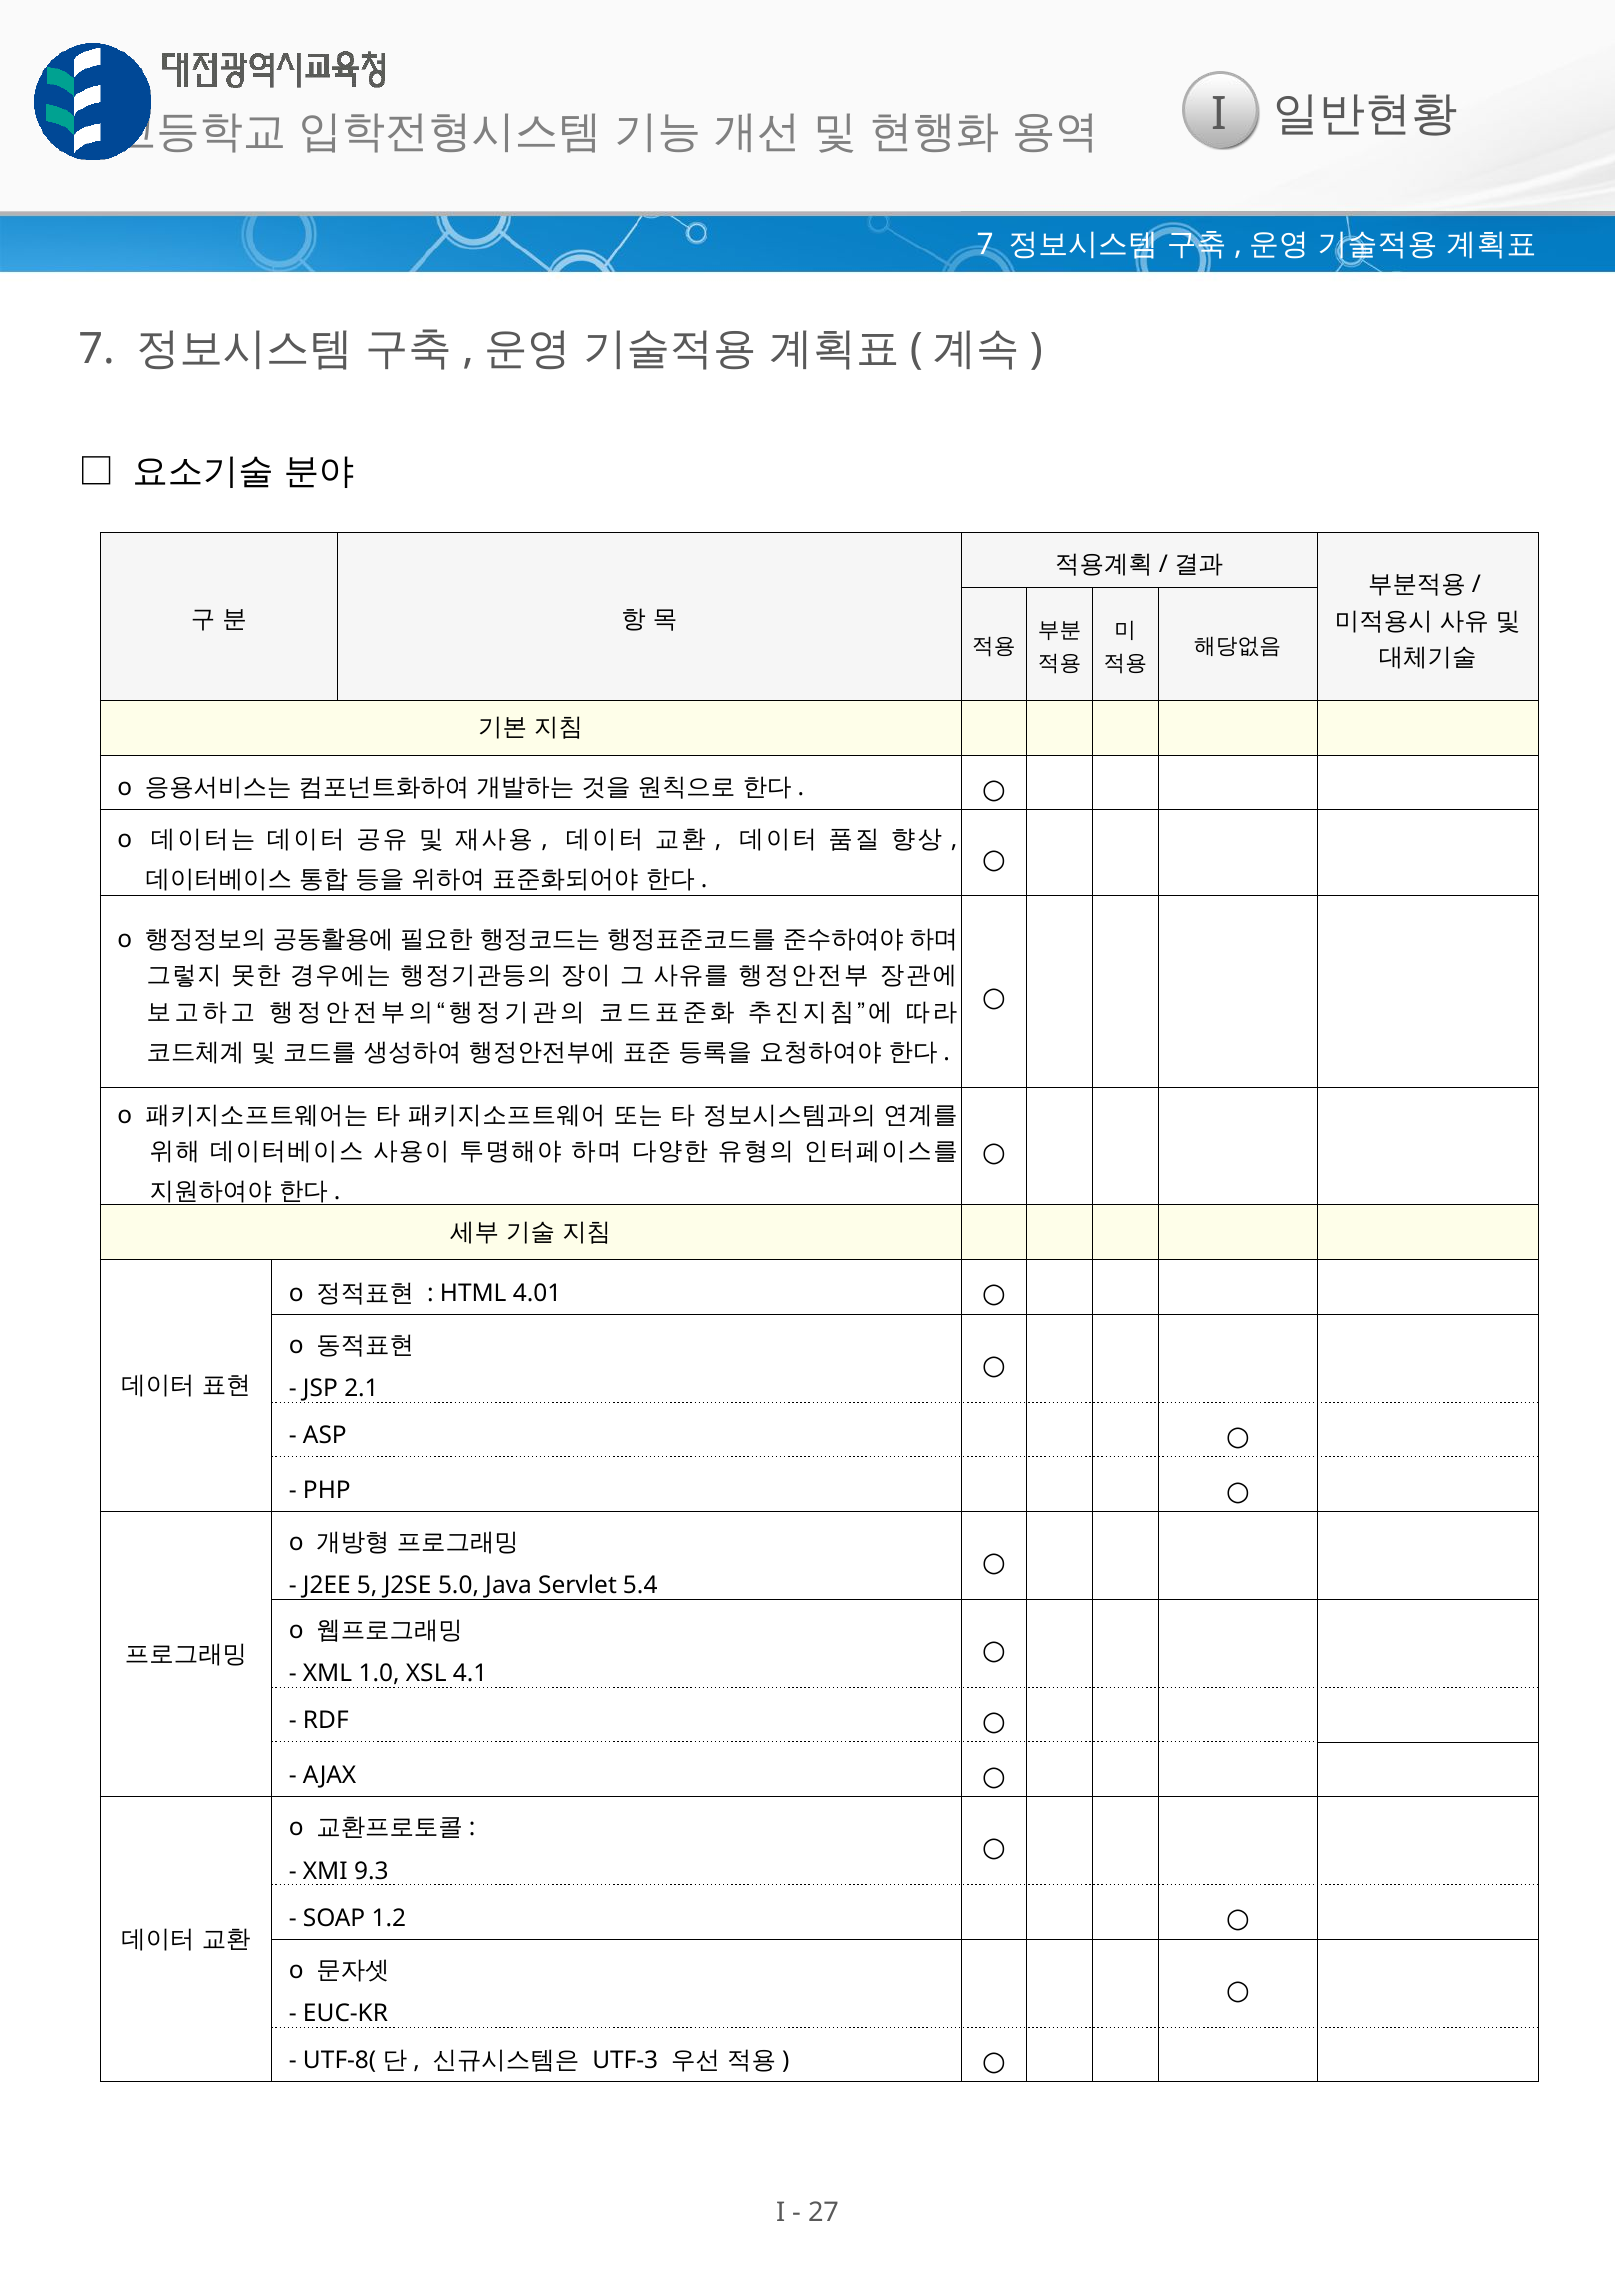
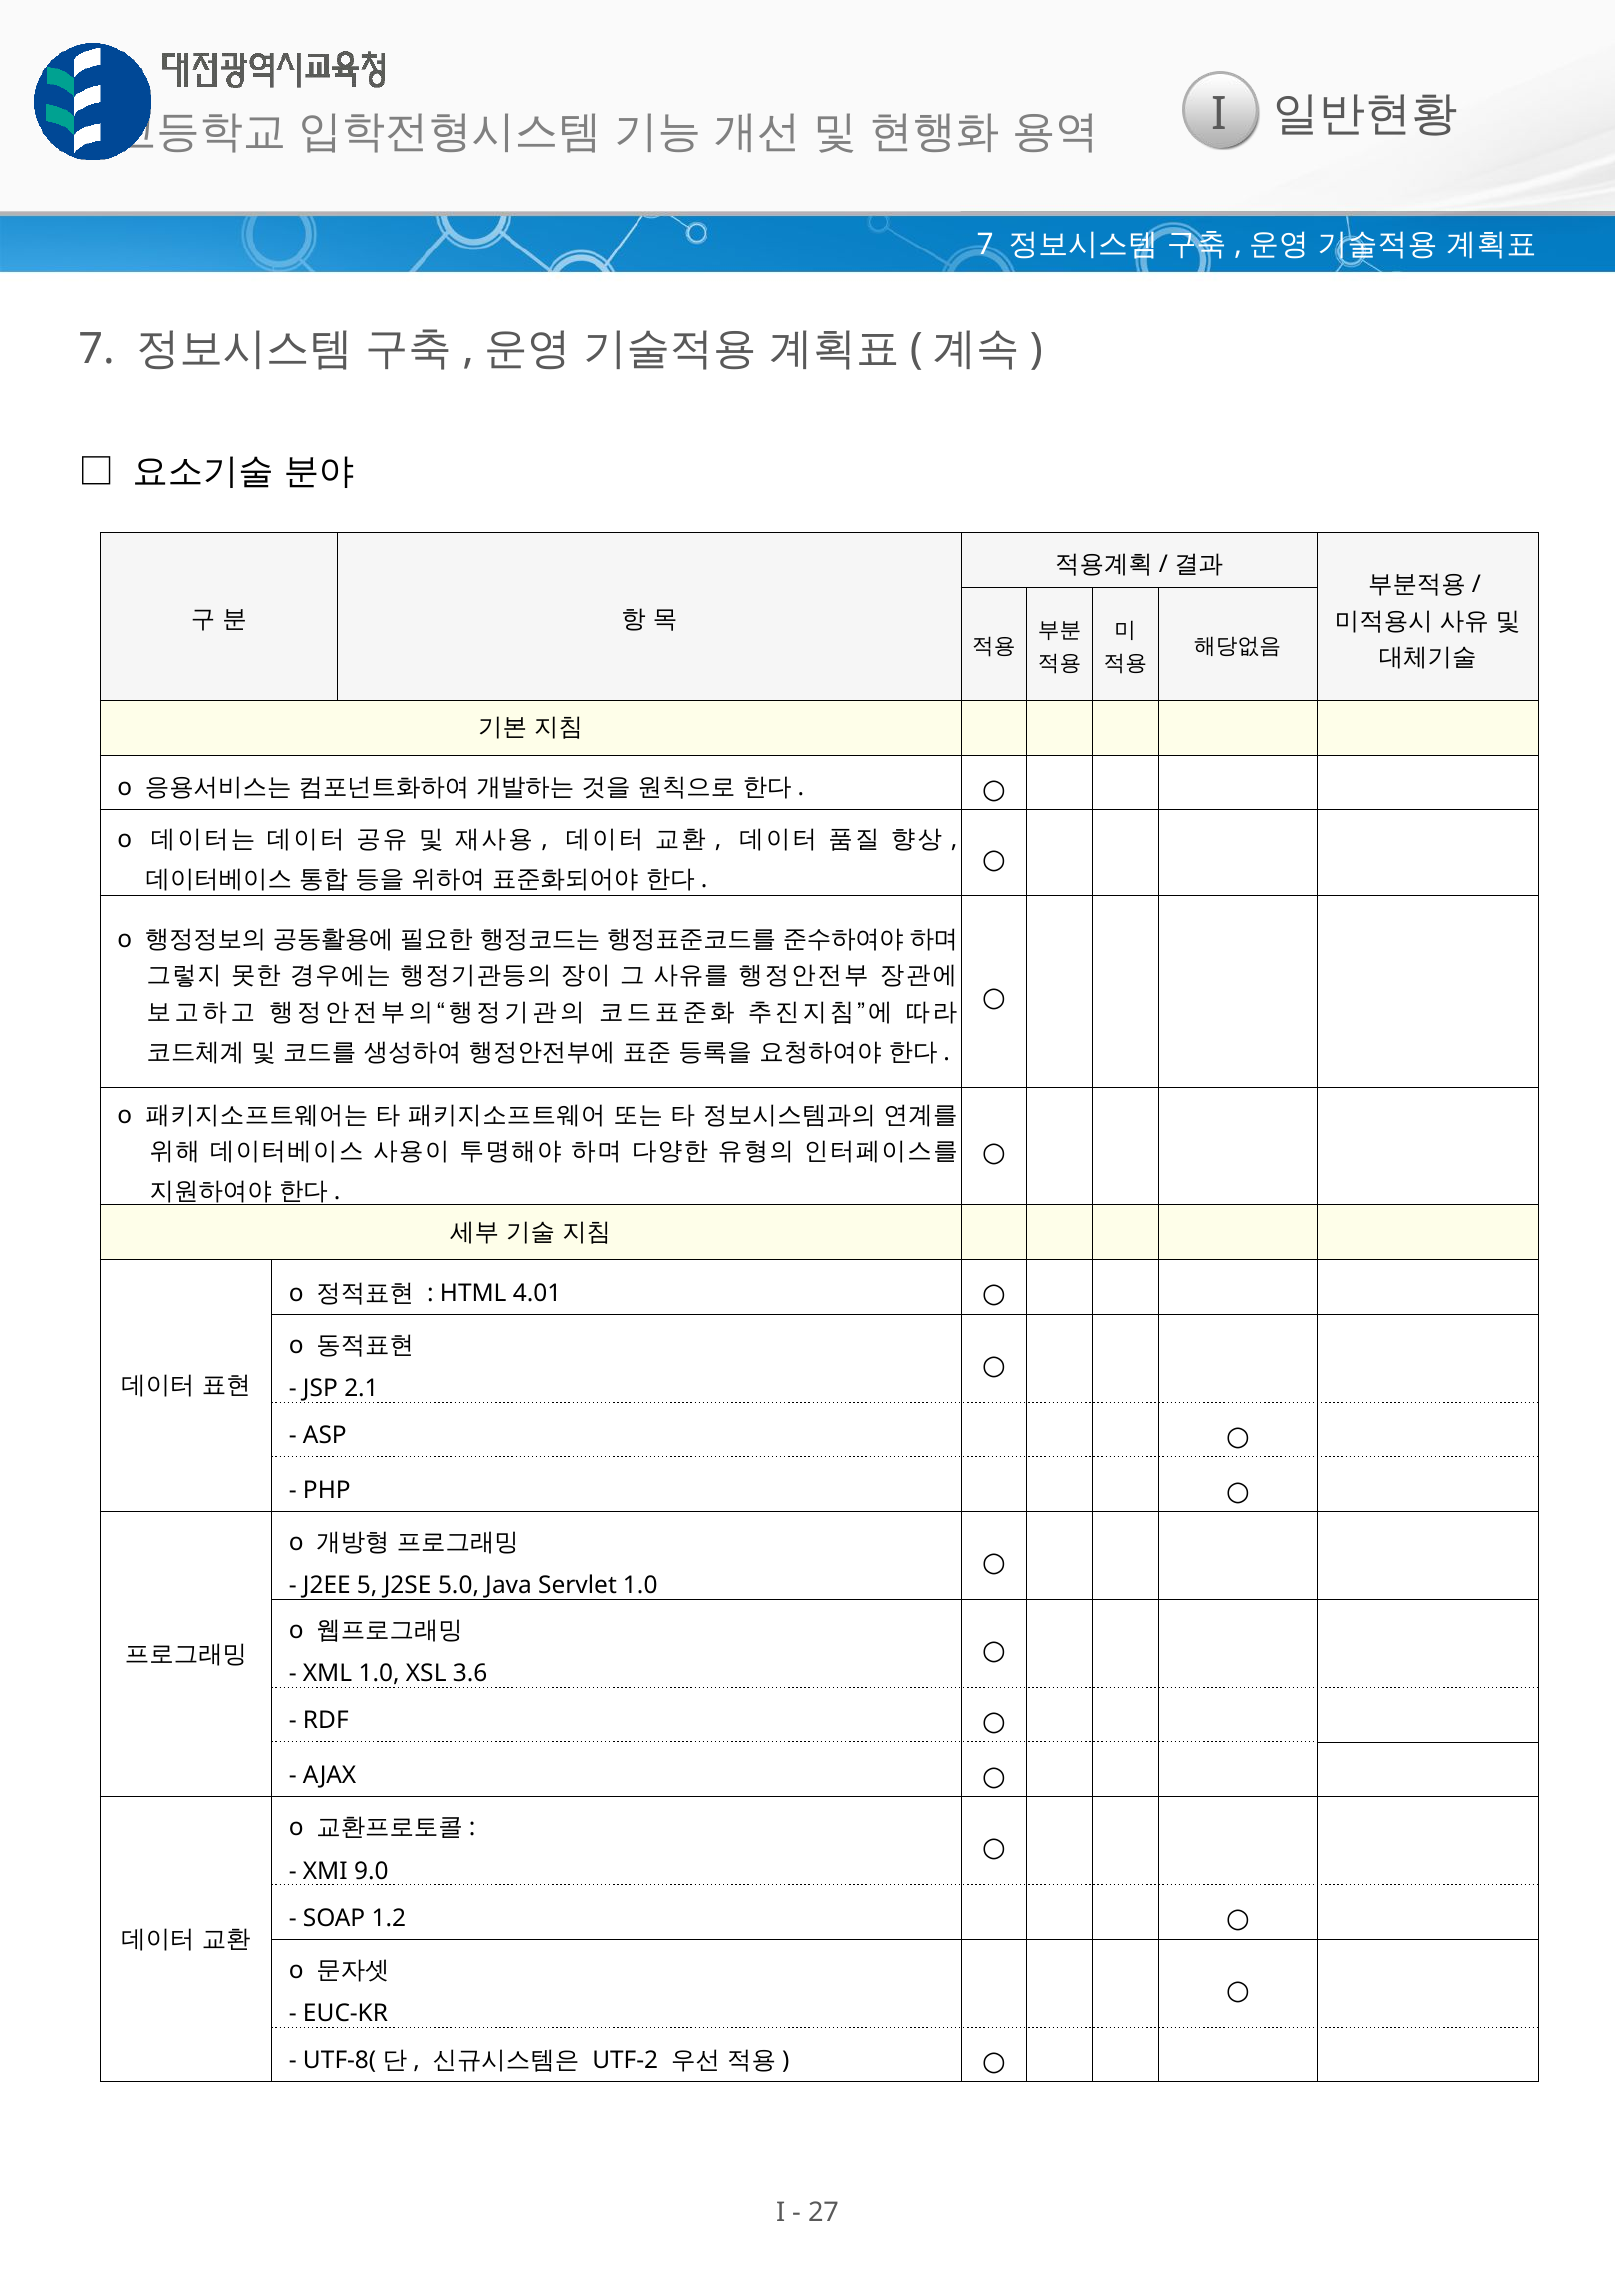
Servlet 5.4: 5.4 -> 1.0 (640, 1587)
4.1: 4.1 -> 3.6 (470, 1675)
9.3: 9.3 -> 9.0 (371, 1872)
UTF-3: UTF-3 -> UTF-2 (625, 2062)
